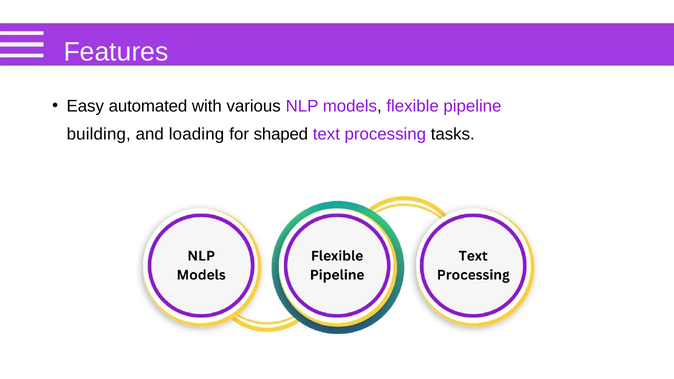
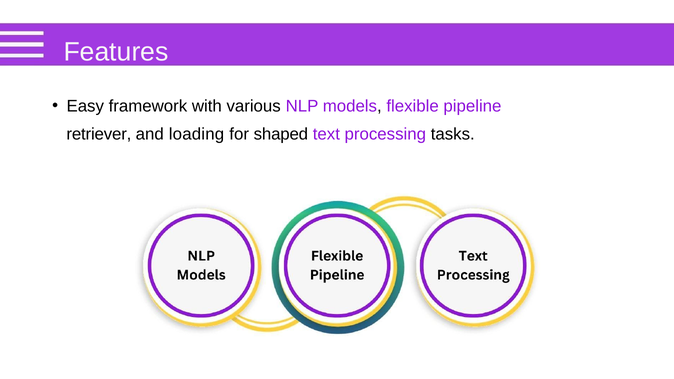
automated: automated -> framework (148, 106)
building: building -> retriever (99, 134)
